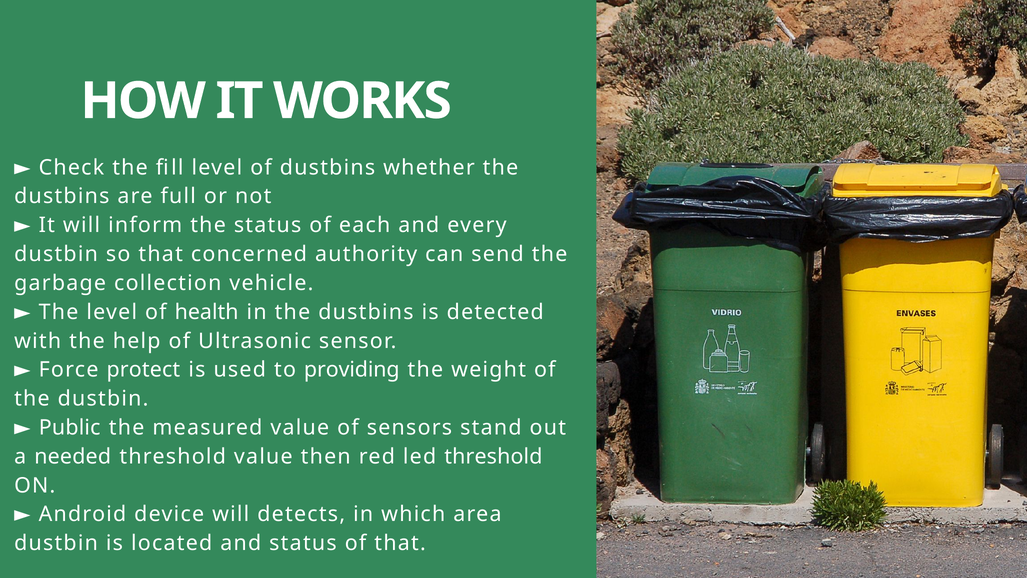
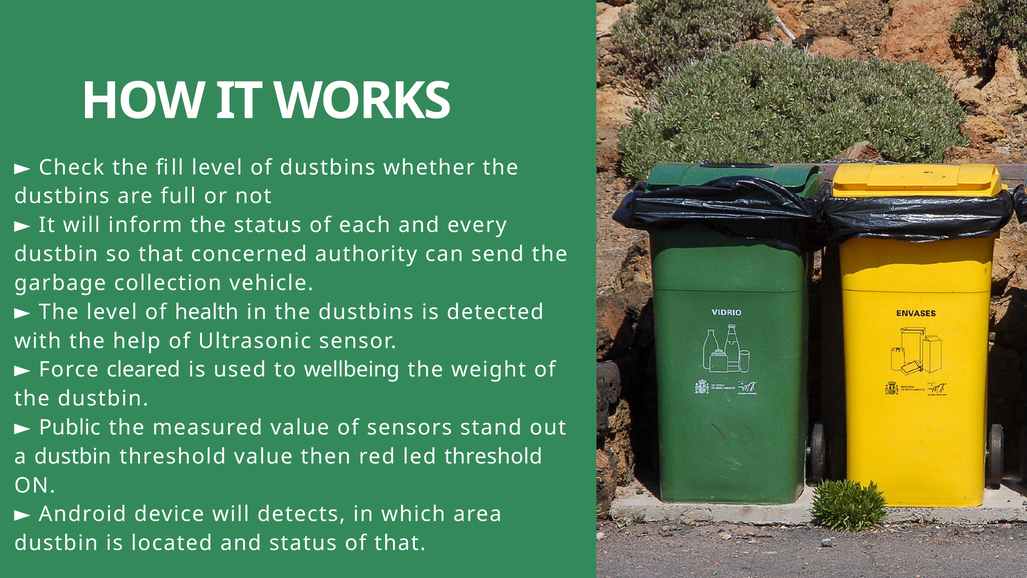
protect: protect -> cleared (143, 370)
providing: providing -> wellbeing (352, 370)
a needed: needed -> dustbin (73, 456)
